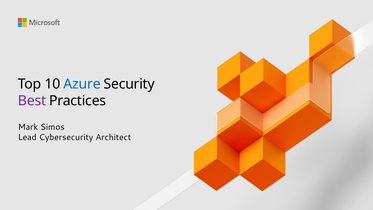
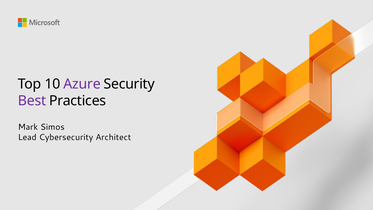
Azure colour: blue -> purple (82, 84)
